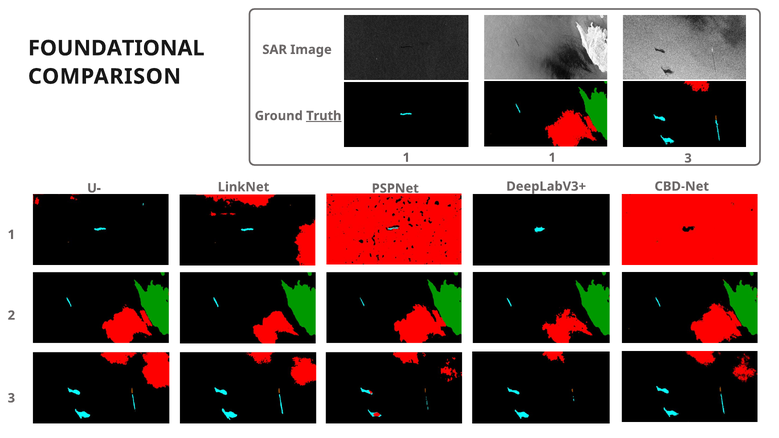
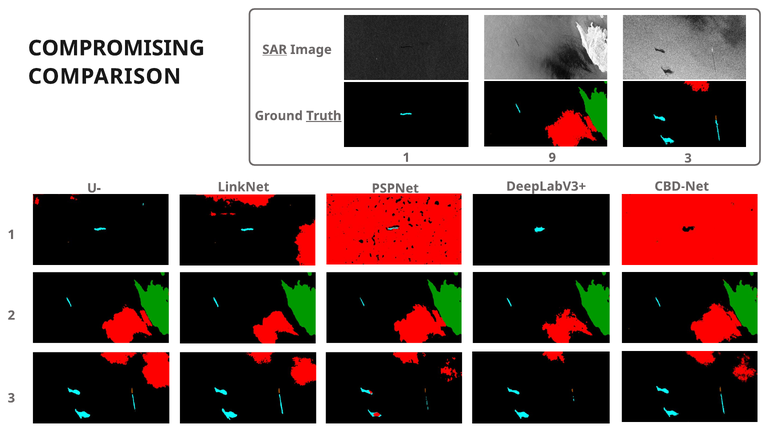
FOUNDATIONAL: FOUNDATIONAL -> COMPROMISING (116, 48)
SAR underline: none -> present (275, 50)
1 1: 1 -> 9 (552, 158)
